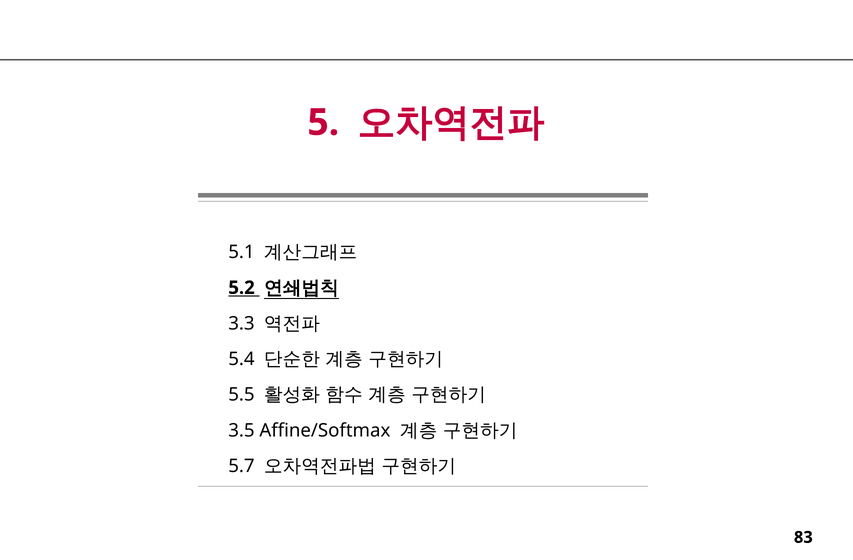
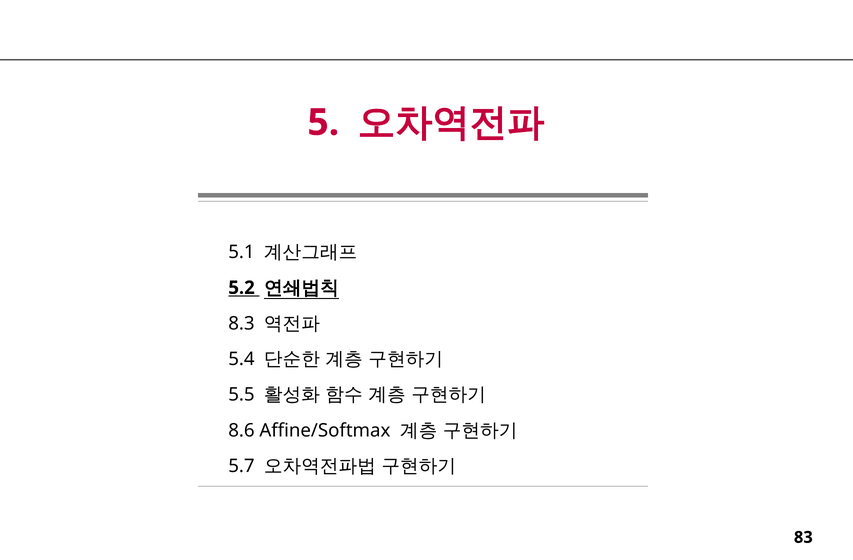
3.3: 3.3 -> 8.3 (241, 324)
3.5: 3.5 -> 8.6 (241, 431)
